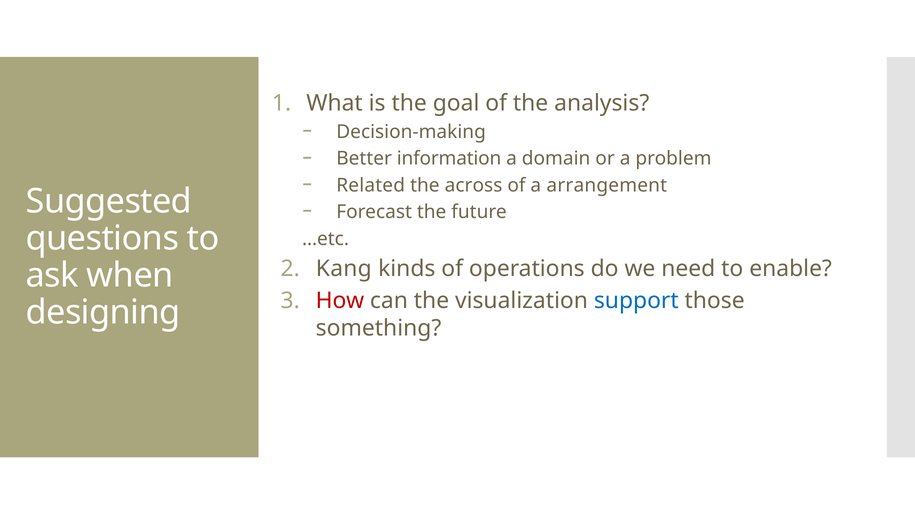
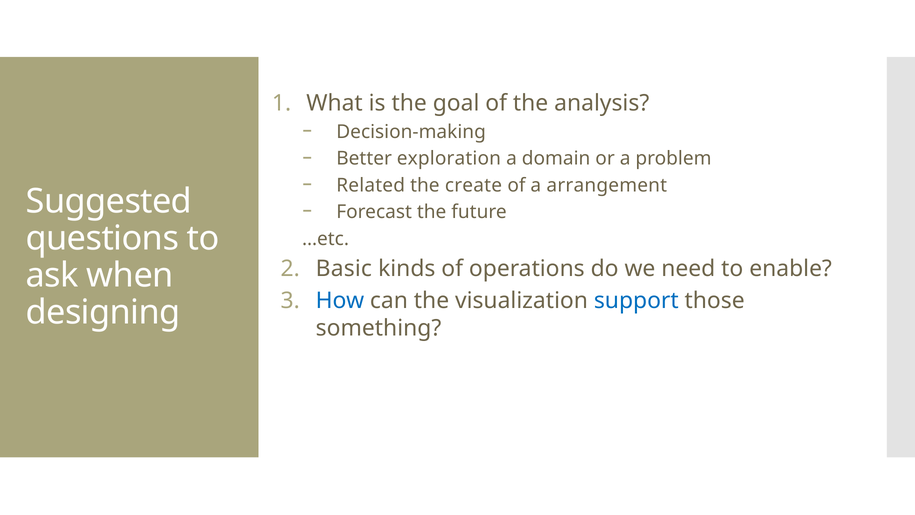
information: information -> exploration (449, 159)
across: across -> create (473, 185)
Kang: Kang -> Basic (344, 269)
How colour: red -> blue (340, 301)
